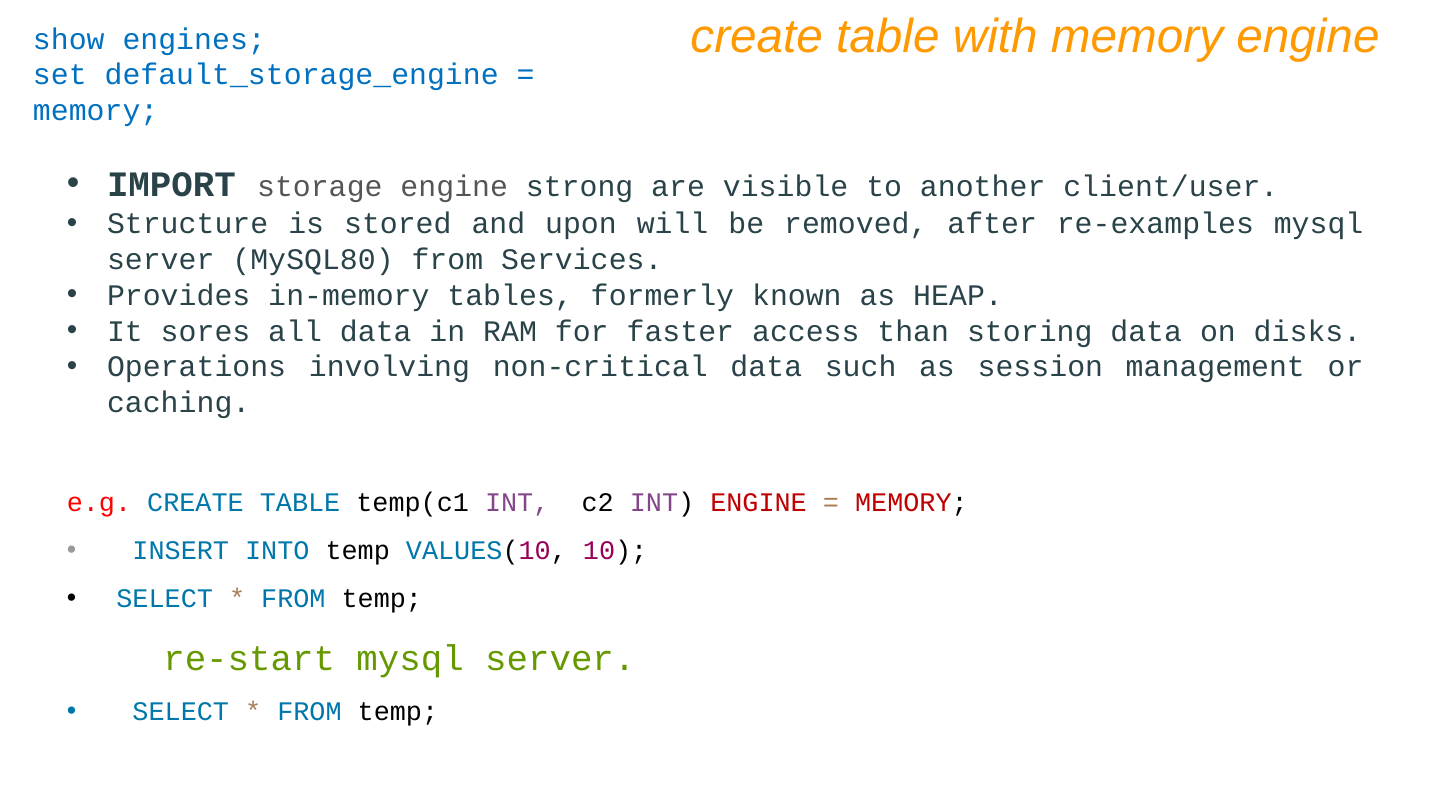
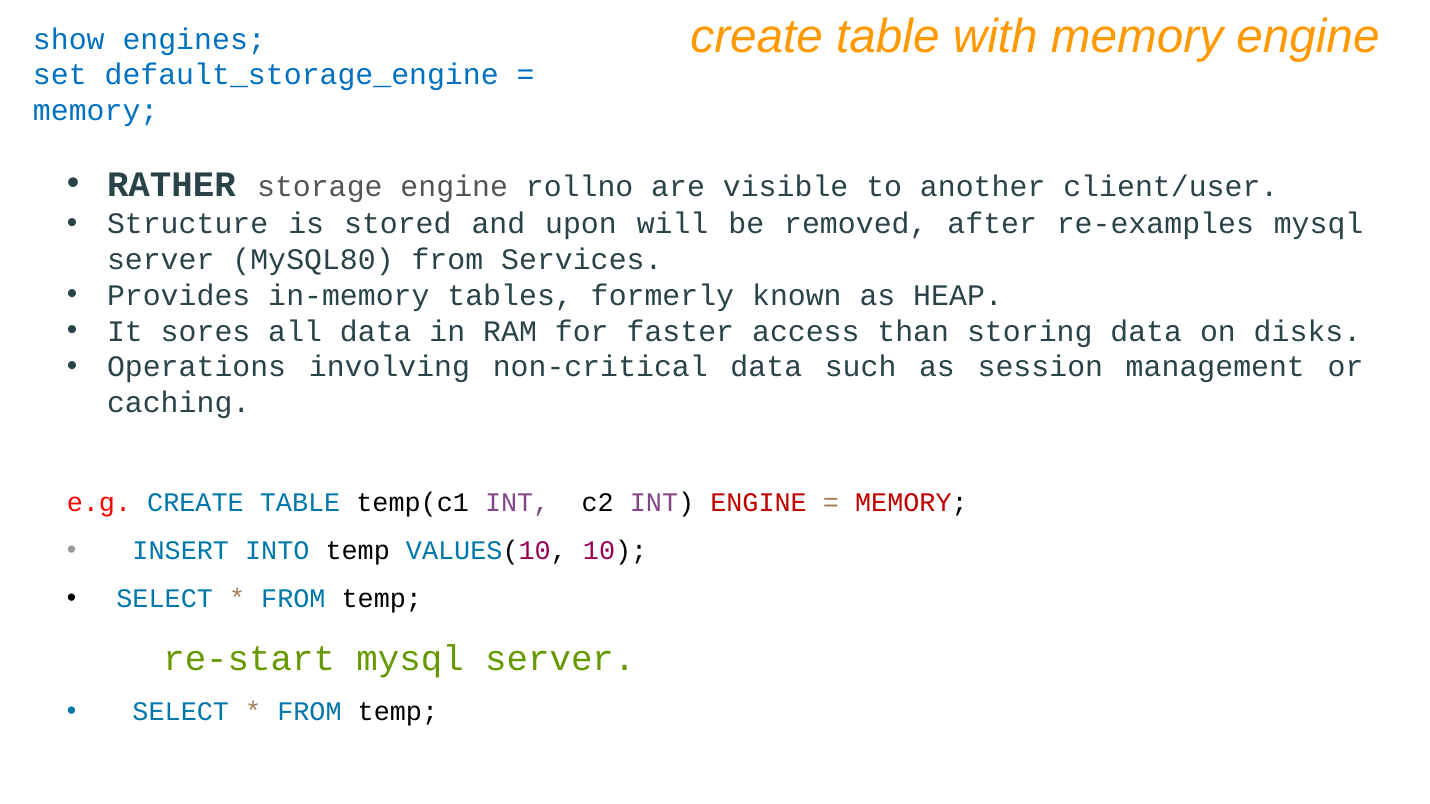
IMPORT: IMPORT -> RATHER (171, 185)
strong: strong -> rollno (580, 187)
